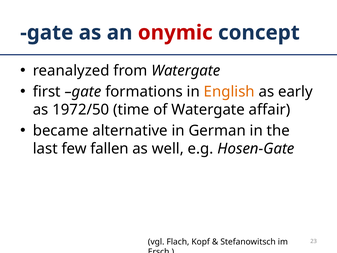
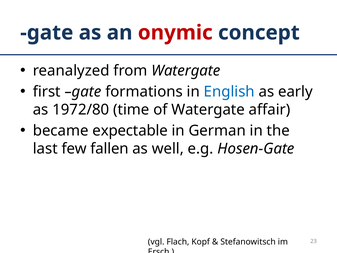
English colour: orange -> blue (229, 92)
1972/50: 1972/50 -> 1972/80 (81, 110)
alternative: alternative -> expectable (130, 131)
